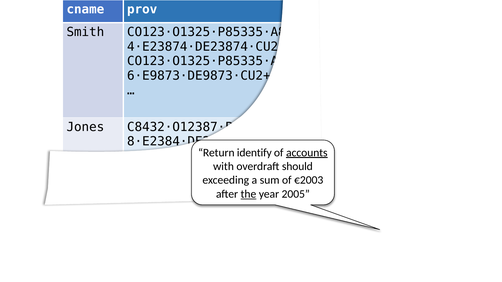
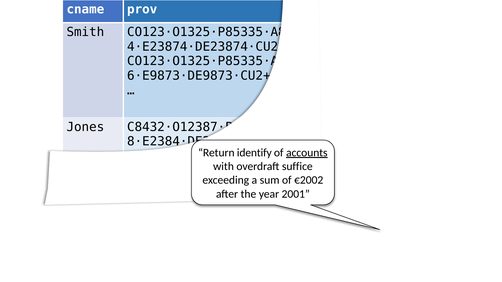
should: should -> suffice (297, 167)
€2003: €2003 -> €2002 (309, 180)
the underline: present -> none (248, 194)
2005: 2005 -> 2001 (296, 194)
